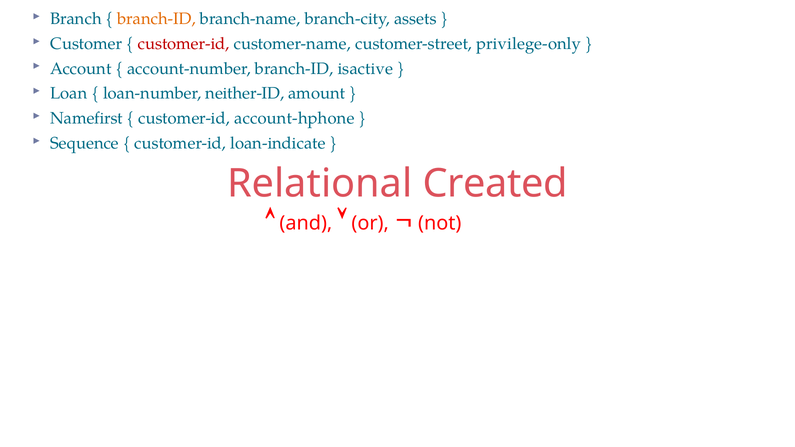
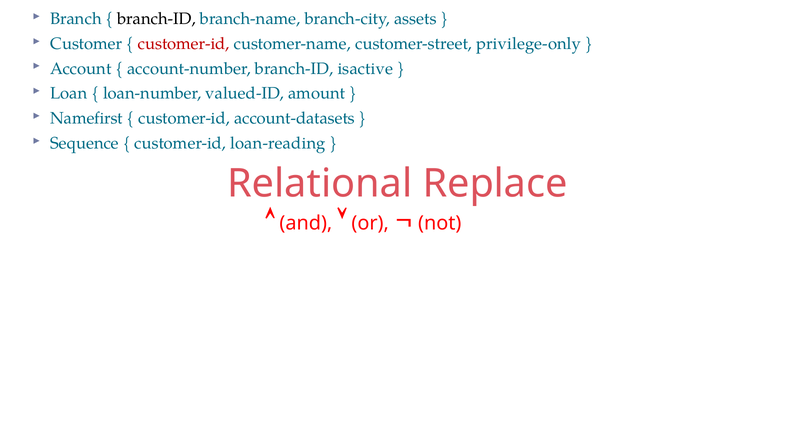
branch-ID colour: orange -> black (157, 19)
neither-ID: neither-ID -> valued-ID (245, 94)
account-hphone: account-hphone -> account-datasets (295, 118)
loan-indicate: loan-indicate -> loan-reading (278, 143)
Created: Created -> Replace (495, 184)
